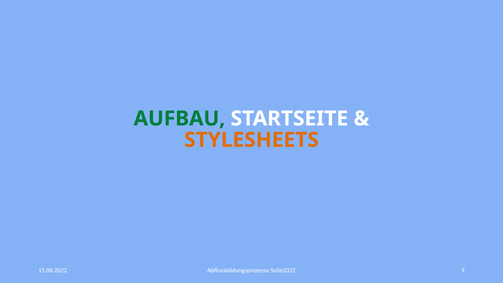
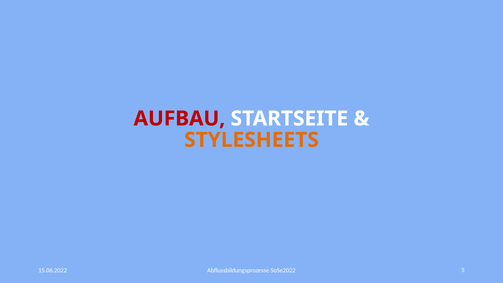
AUFBAU colour: green -> red (179, 119)
